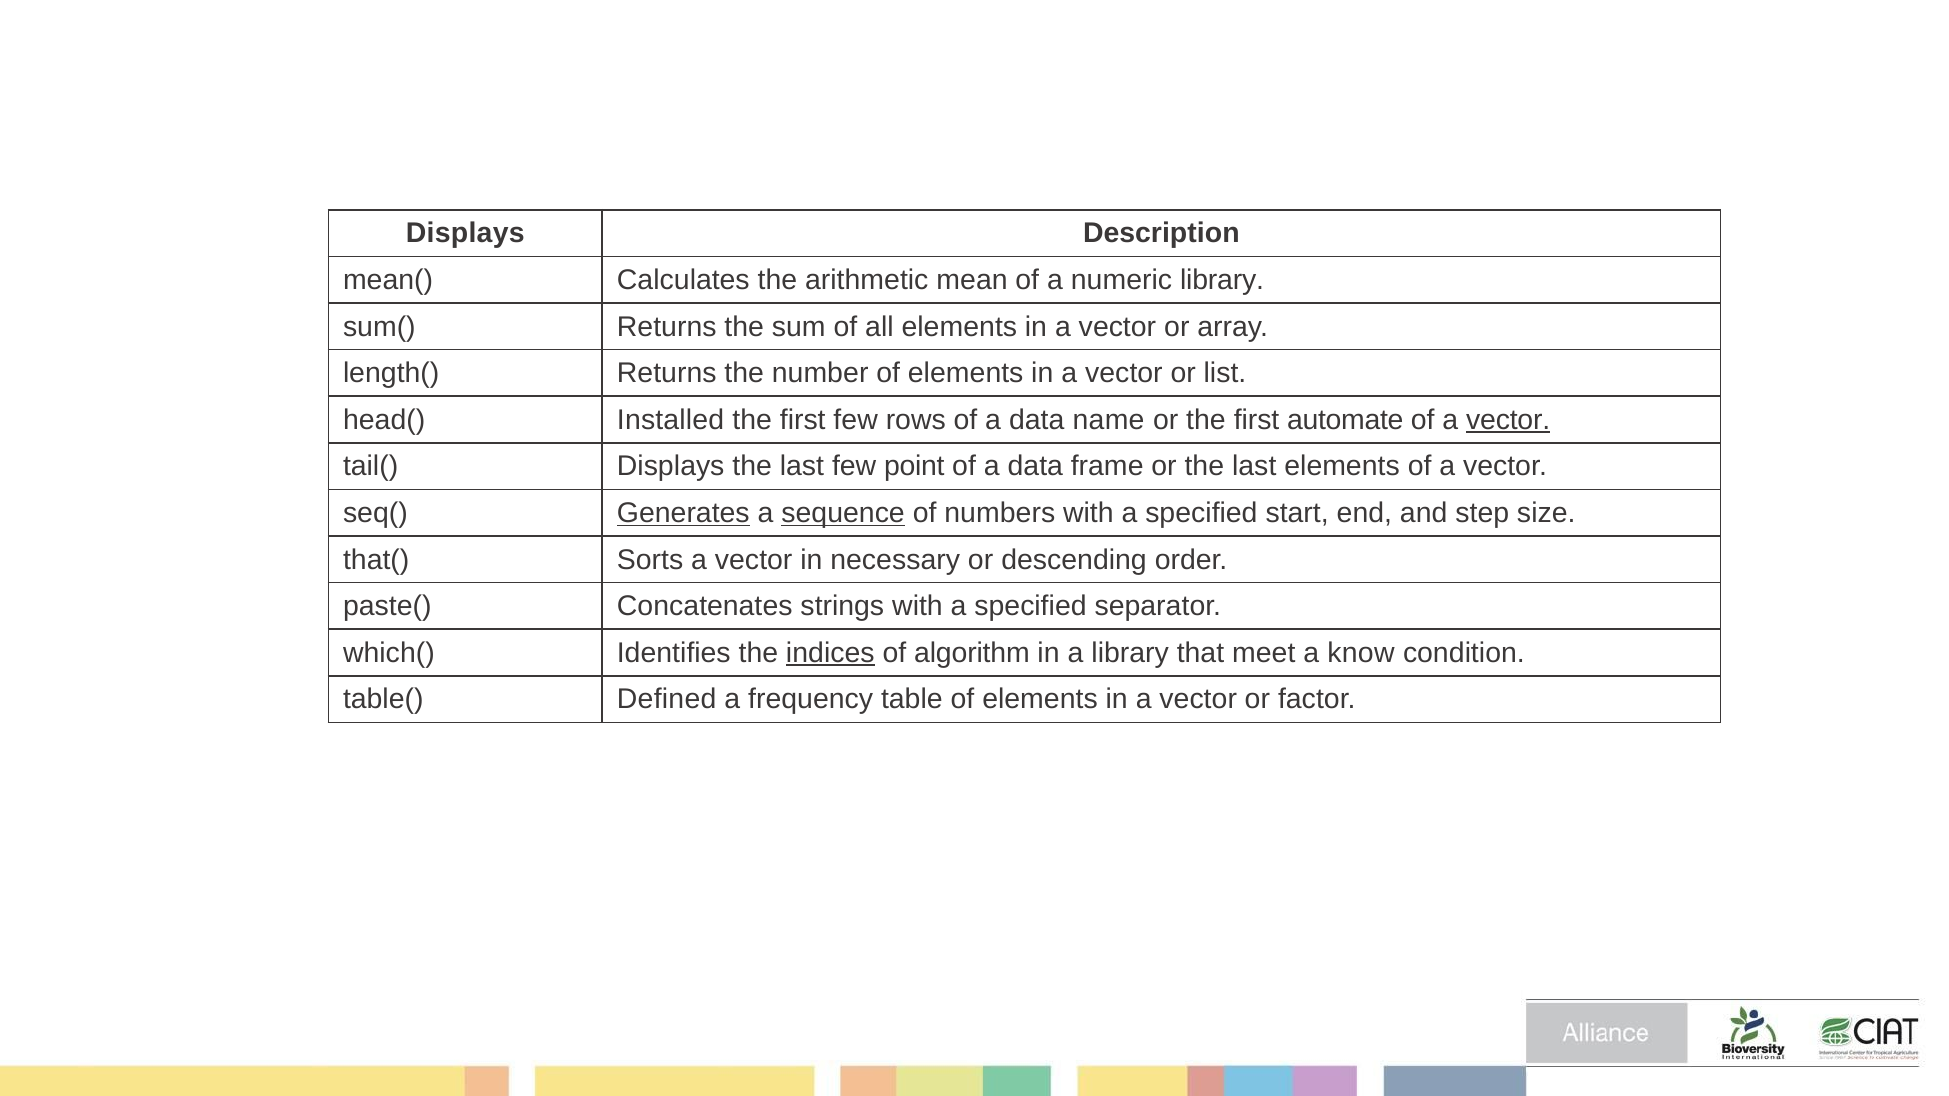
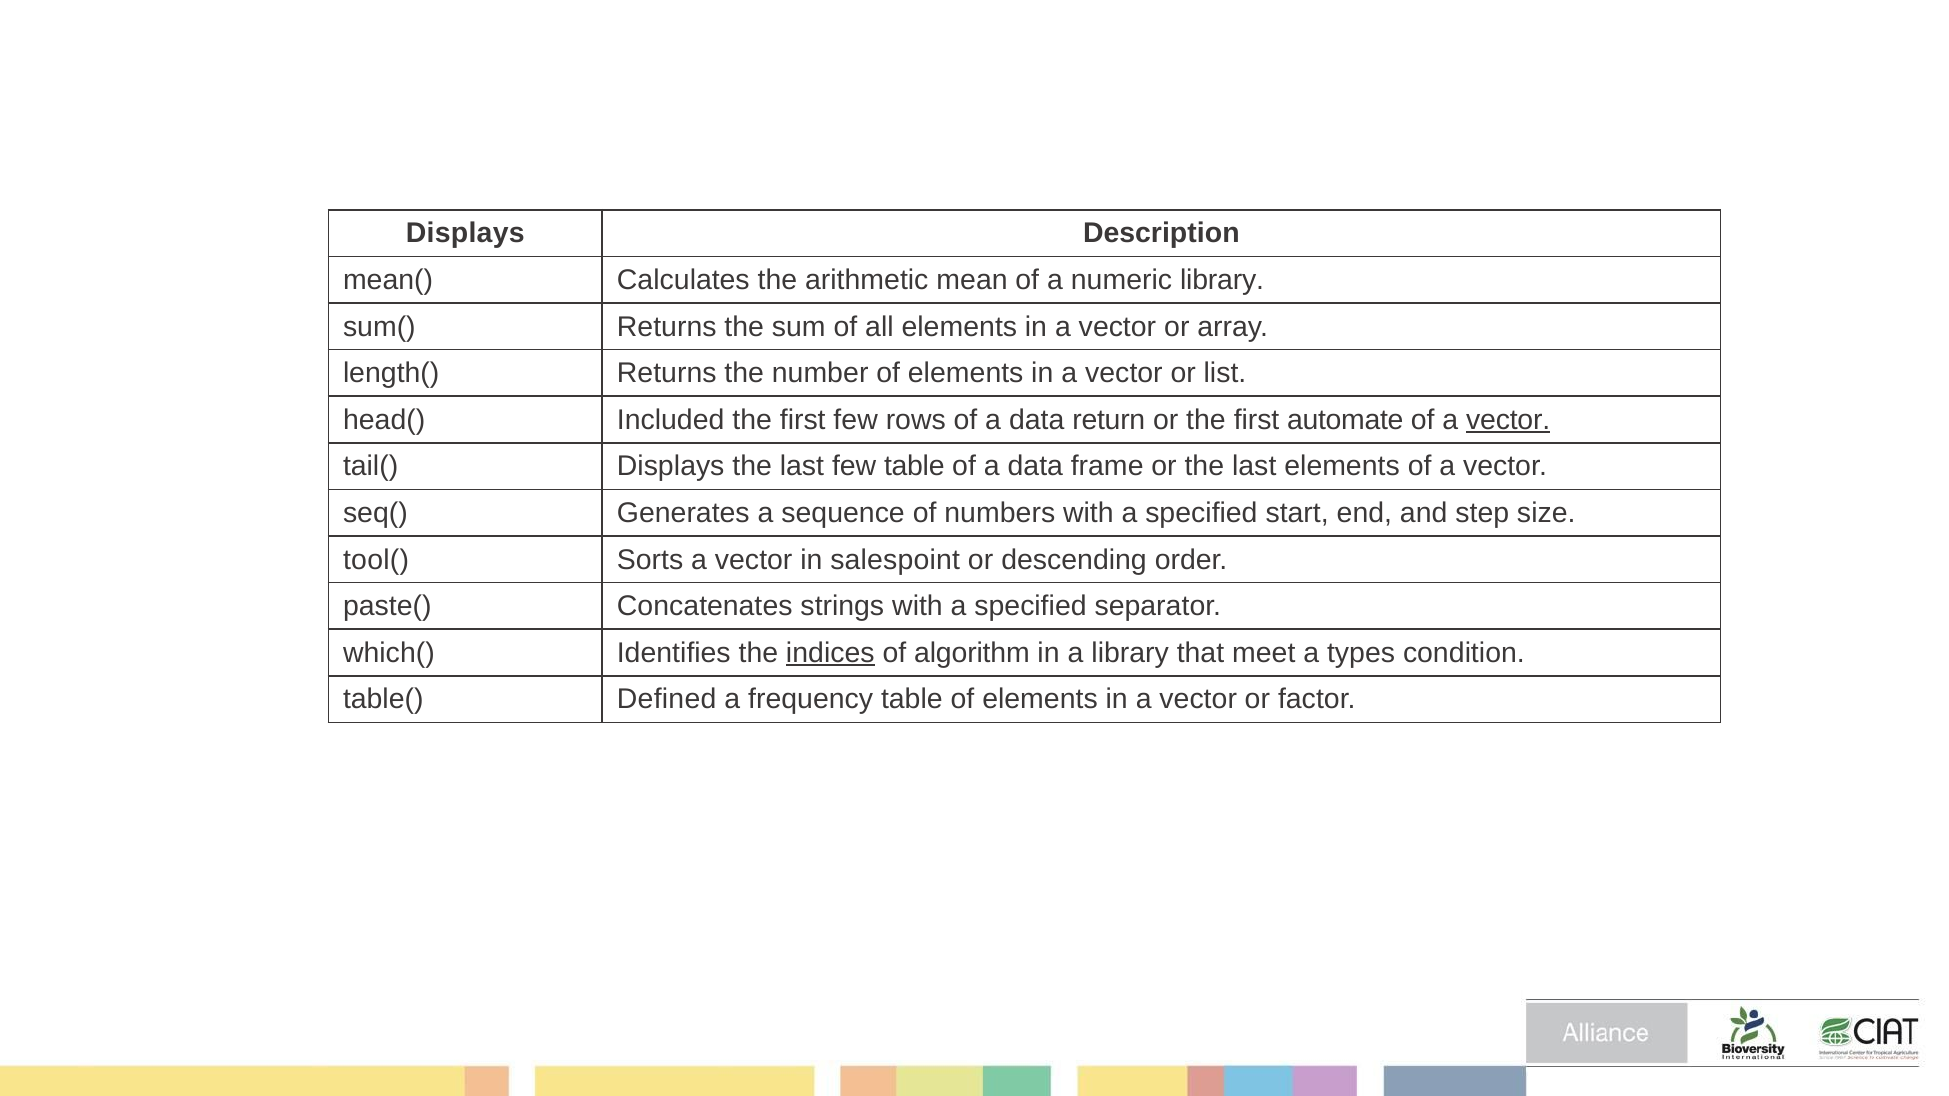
Installed: Installed -> Included (671, 420)
name: name -> return (1109, 420)
few point: point -> table (914, 467)
Generates underline: present -> none (683, 513)
sequence underline: present -> none (843, 513)
that(: that( -> tool( (376, 560)
necessary: necessary -> salespoint (895, 560)
know: know -> types (1361, 653)
